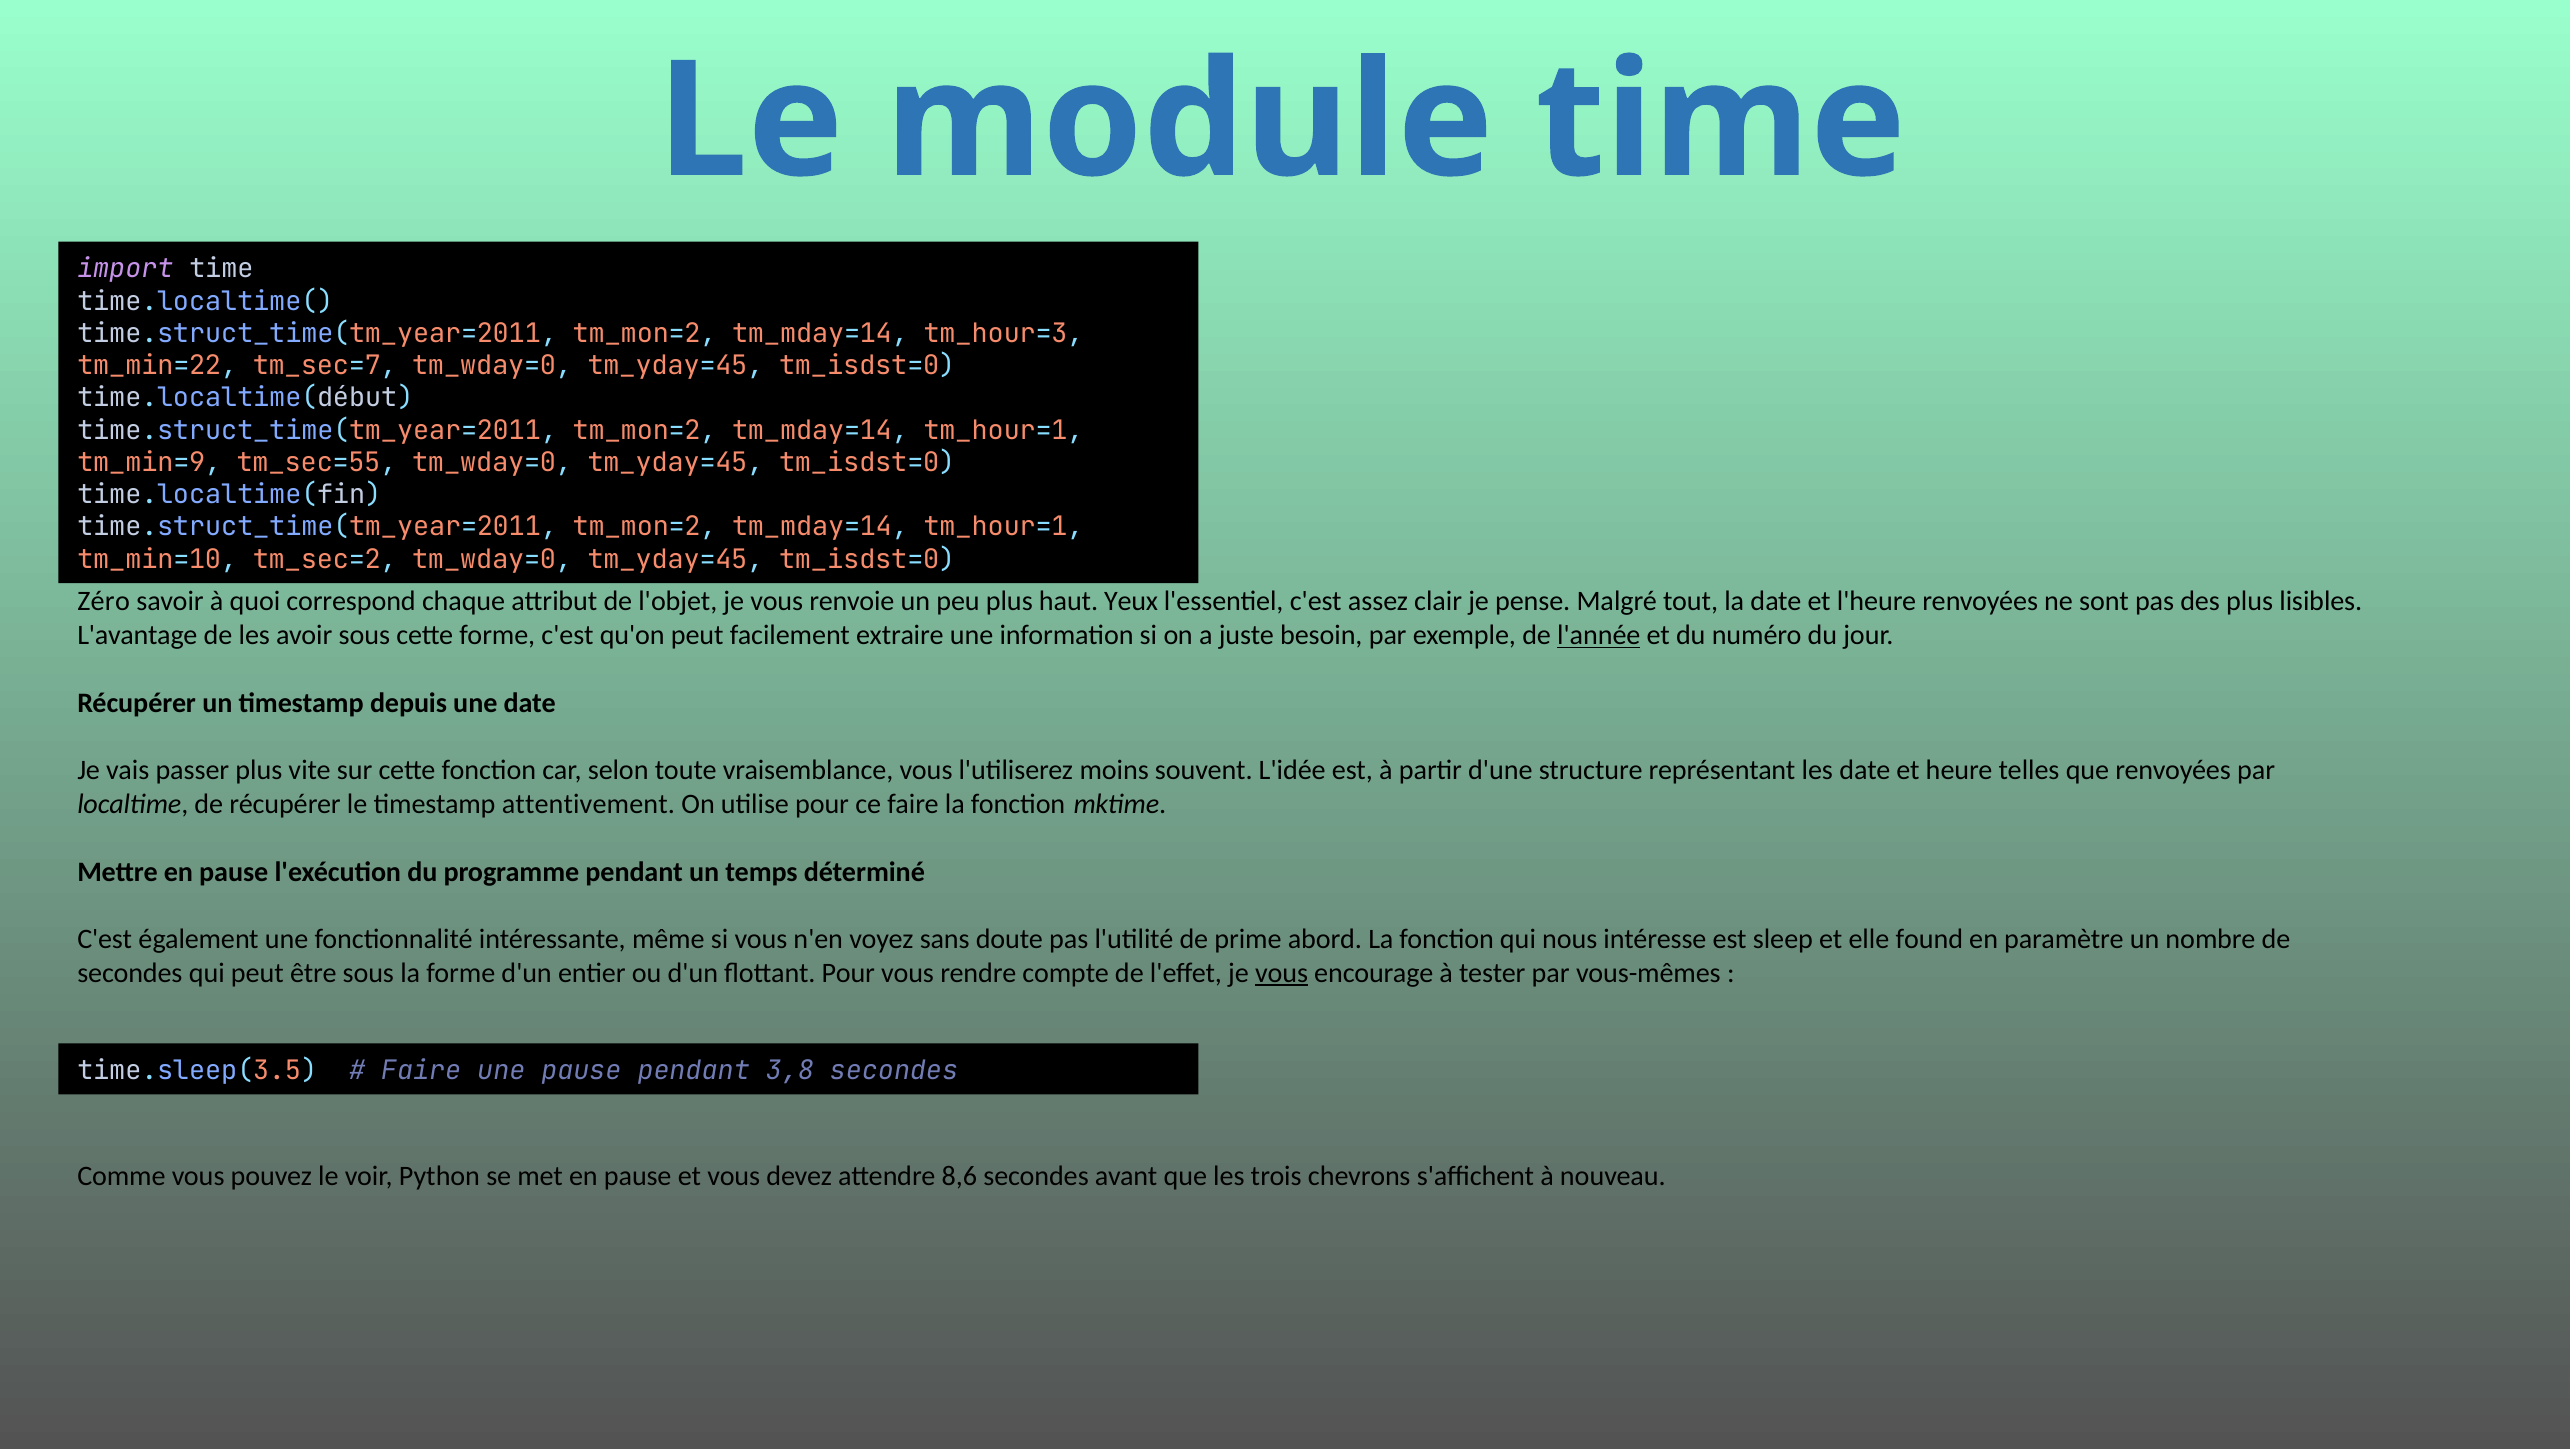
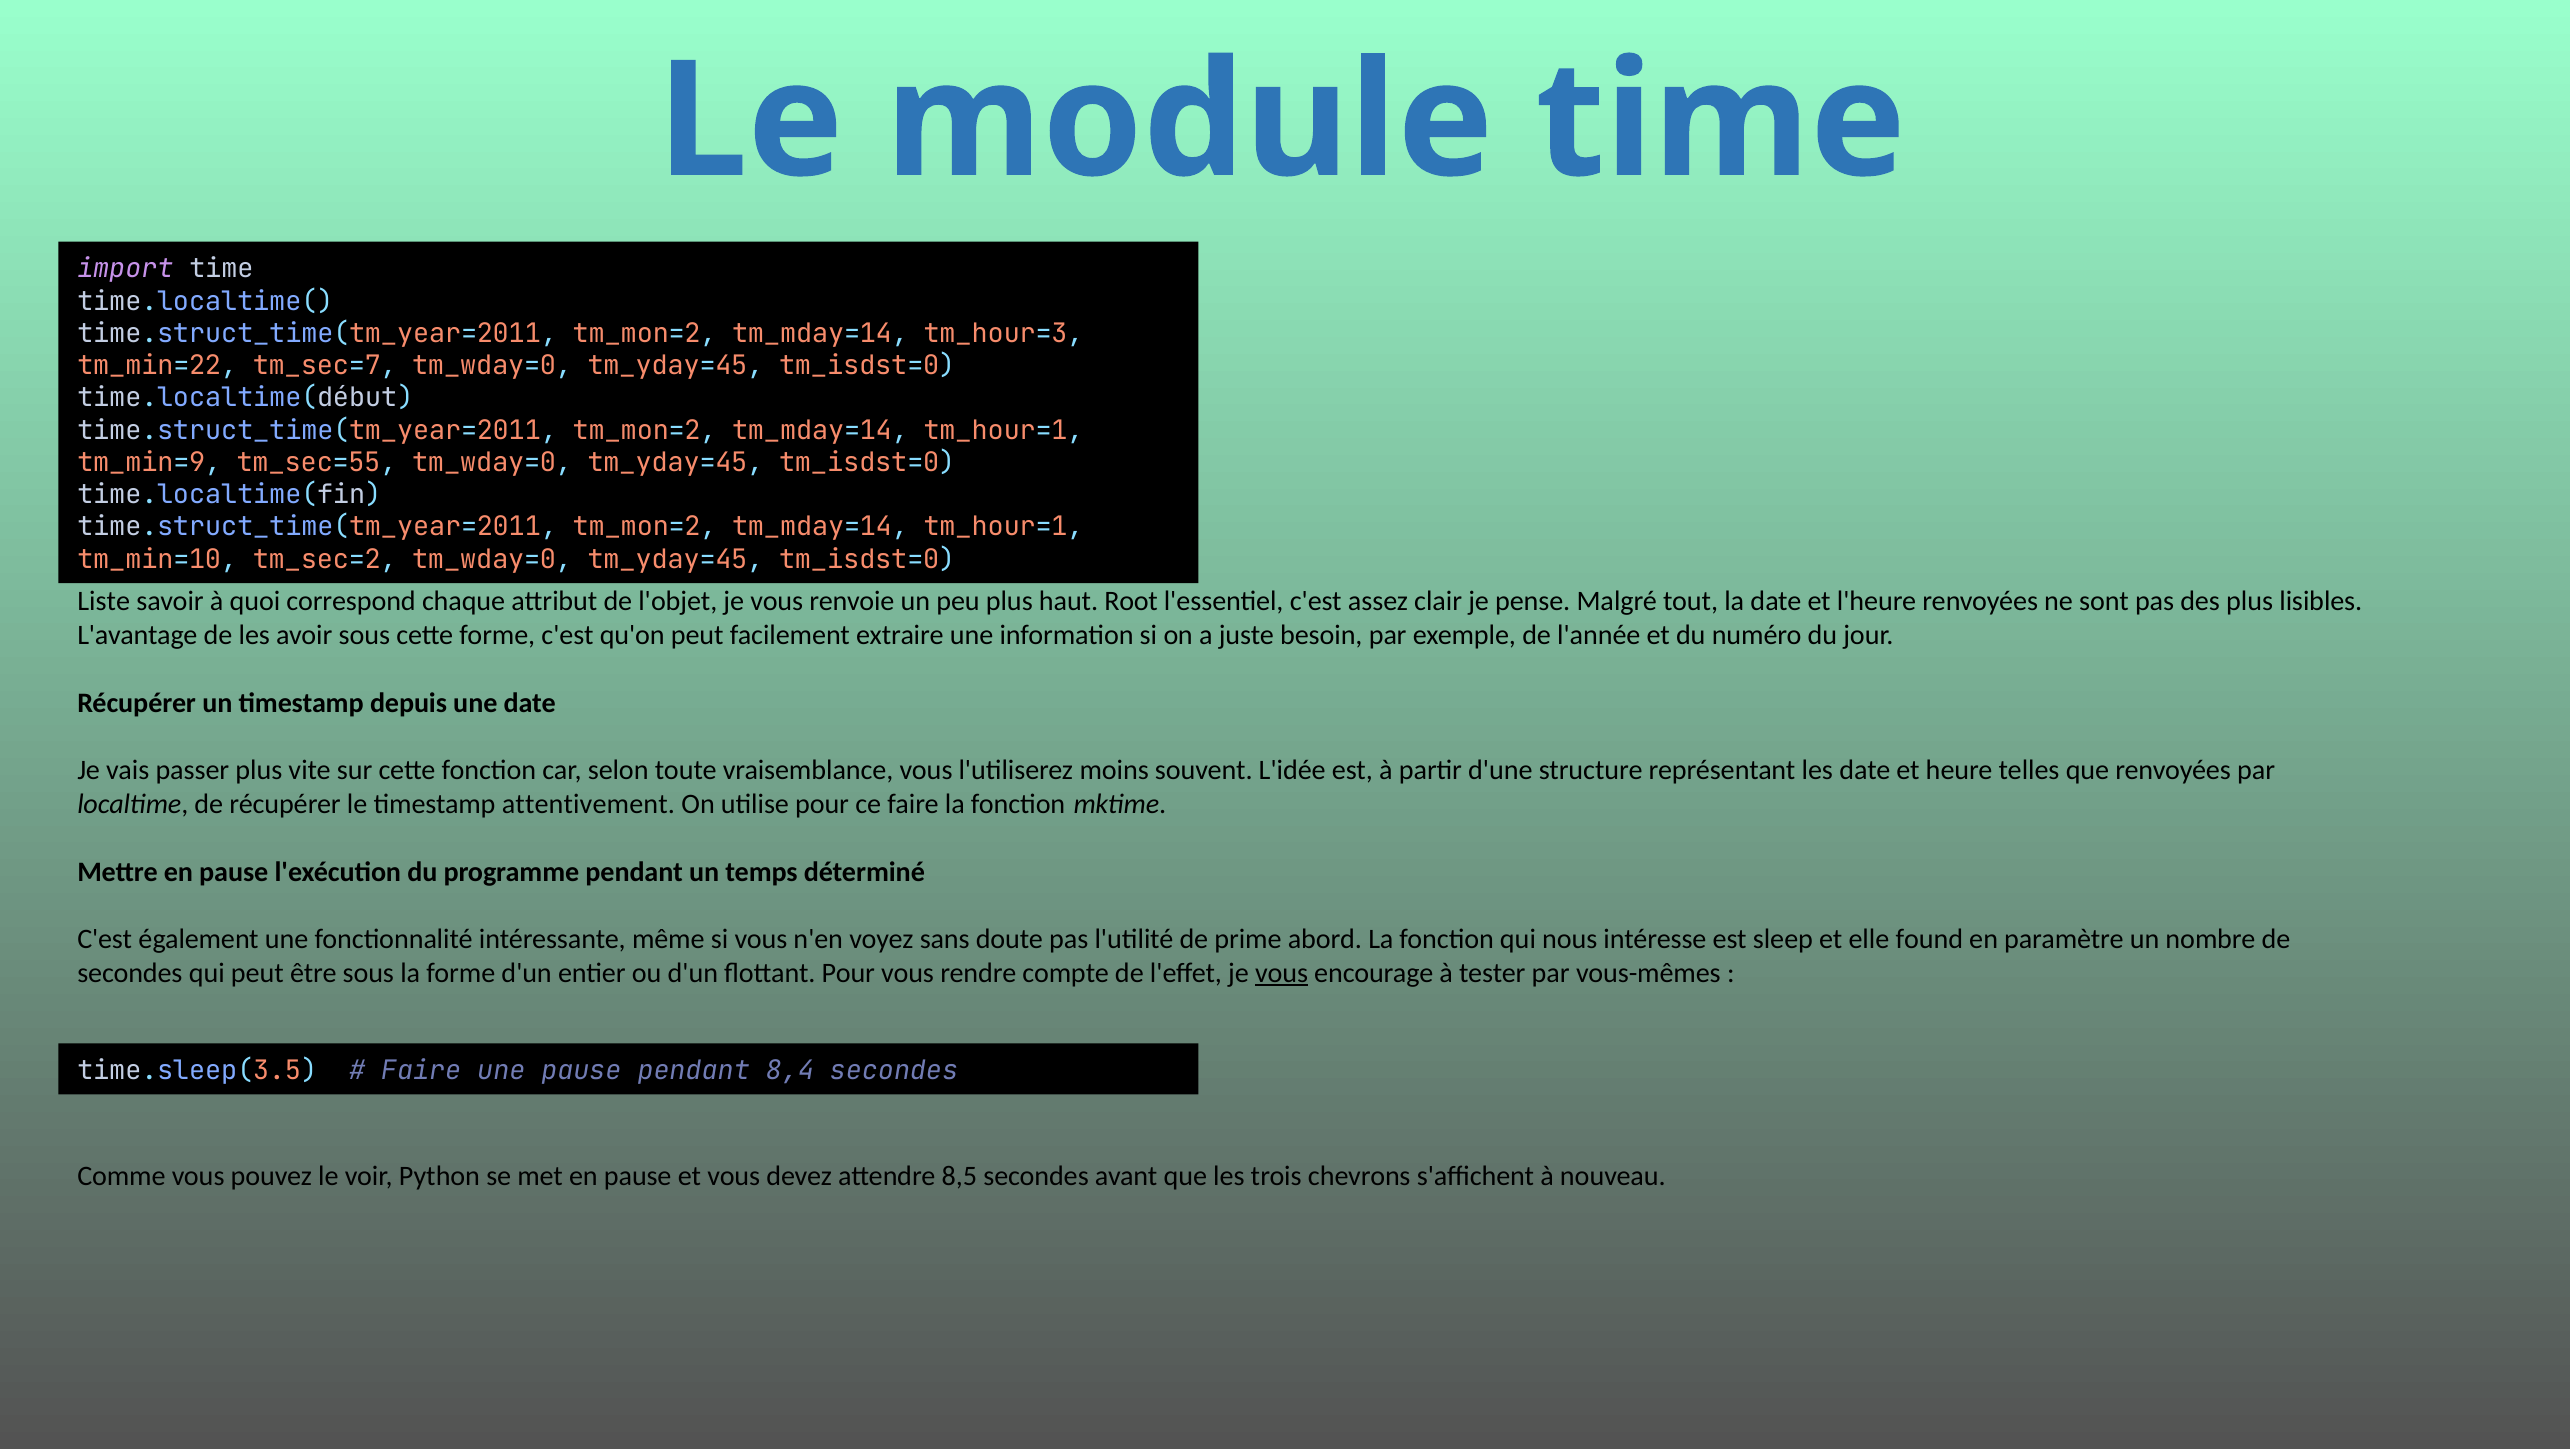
Zéro: Zéro -> Liste (104, 602)
Yeux: Yeux -> Root (1131, 602)
l'année underline: present -> none (1599, 635)
3,8: 3,8 -> 8,4 (790, 1071)
8,6: 8,6 -> 8,5 (959, 1176)
